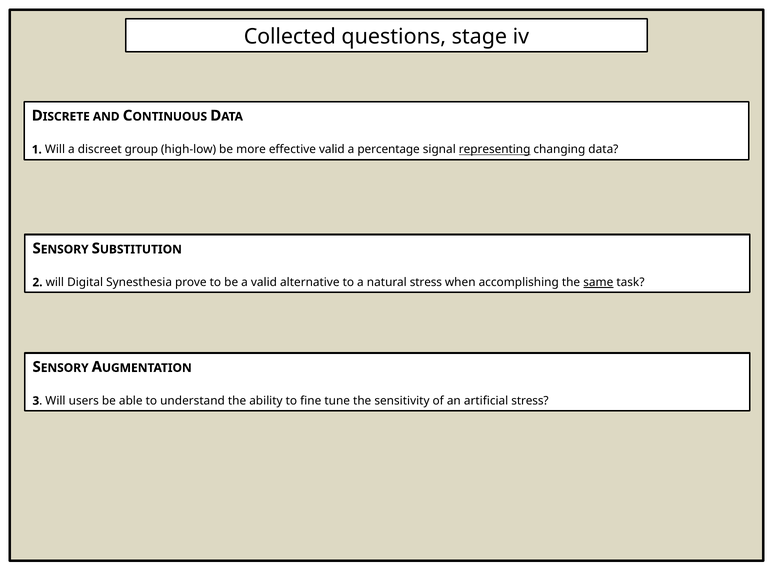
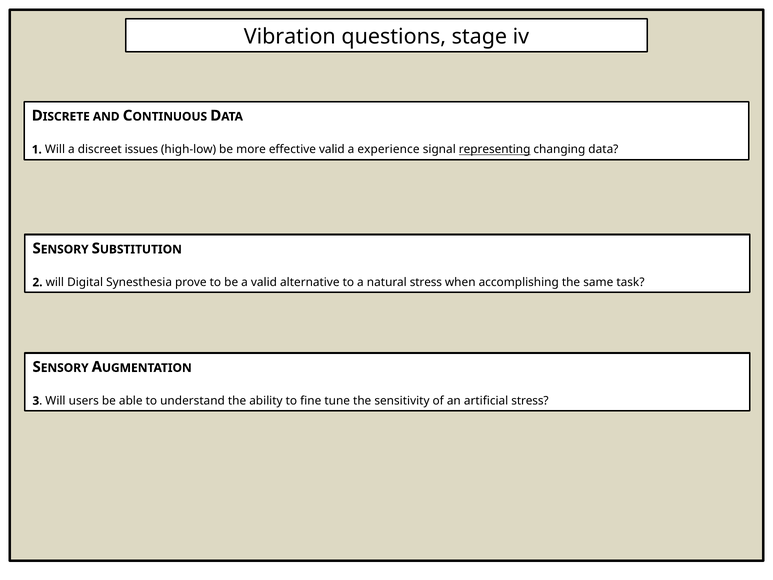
Collected: Collected -> Vibration (290, 37)
group: group -> issues (141, 150)
percentage: percentage -> experience (388, 150)
same underline: present -> none (598, 282)
